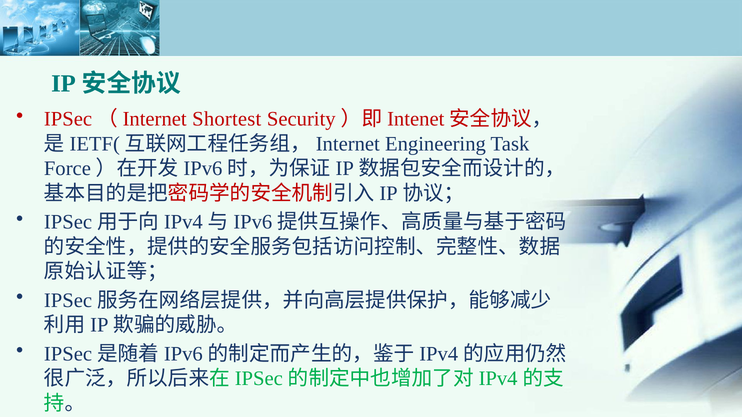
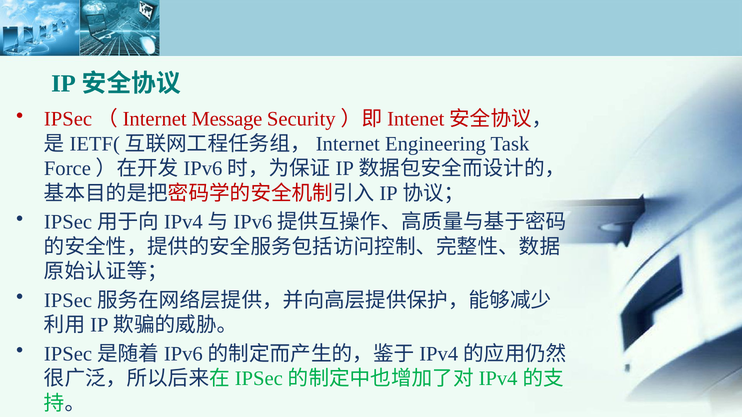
Shortest: Shortest -> Message (227, 119)
